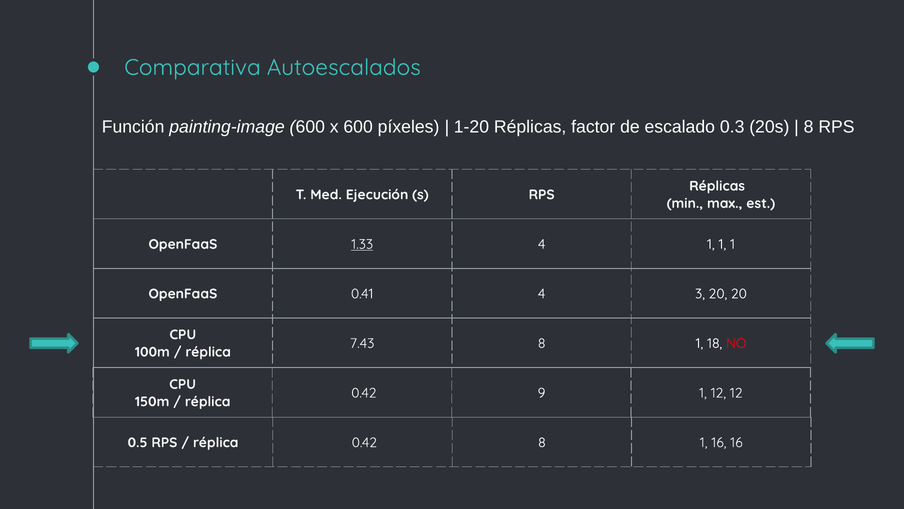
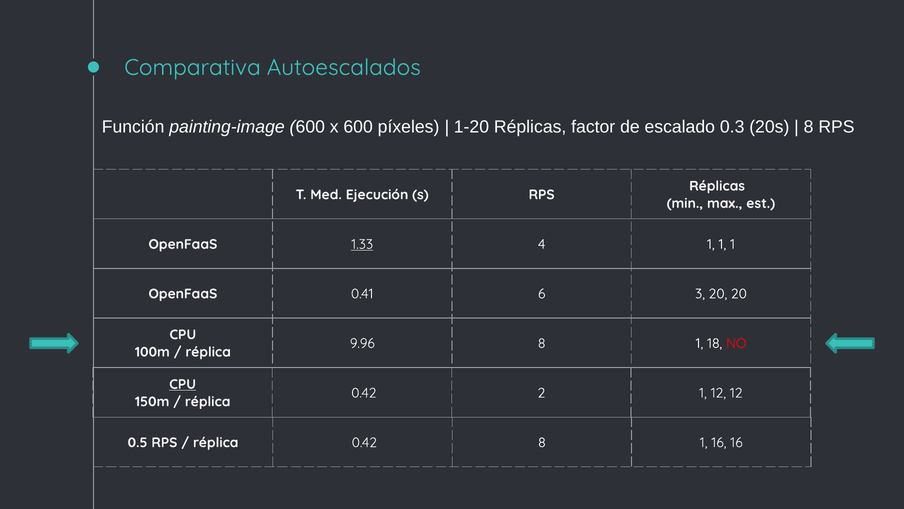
0.41 4: 4 -> 6 (542, 294)
7.43: 7.43 -> 9.96 (362, 343)
CPU underline: none -> present (183, 384)
9: 9 -> 2 (541, 393)
